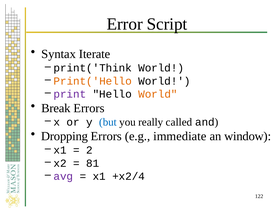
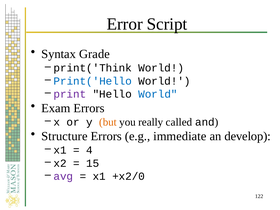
Iterate: Iterate -> Grade (94, 54)
Print('Hello colour: orange -> blue (93, 81)
World colour: orange -> blue (158, 94)
Break: Break -> Exam (56, 108)
but colour: blue -> orange (108, 122)
Dropping: Dropping -> Structure (64, 136)
window: window -> develop (248, 136)
2: 2 -> 4 (89, 150)
81: 81 -> 15 (93, 163)
+x2/4: +x2/4 -> +x2/0 (129, 176)
